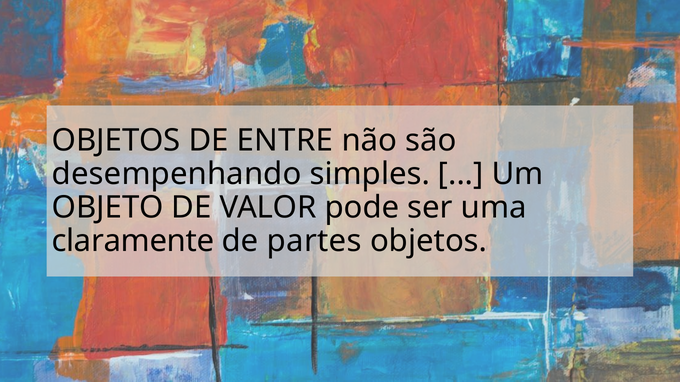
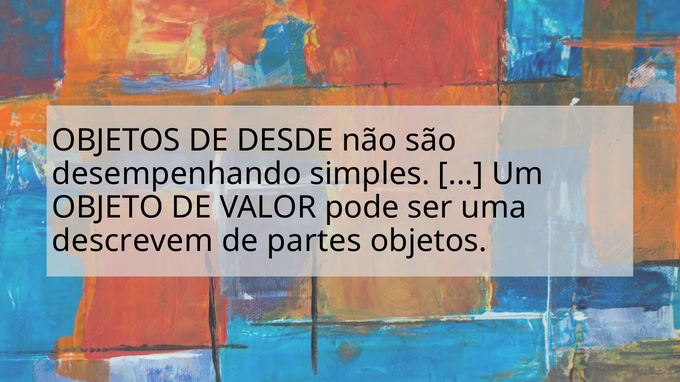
ENTRE: ENTRE -> DESDE (285, 141)
claramente: claramente -> descrevem (133, 242)
